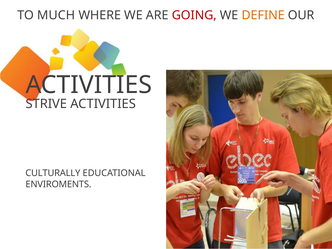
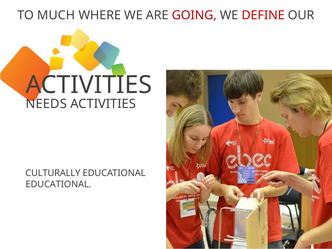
DEFINE colour: orange -> red (263, 15)
STRIVE: STRIVE -> NEEDS (46, 104)
ENVIROMENTS: ENVIROMENTS -> EDUCATIONAL (58, 184)
